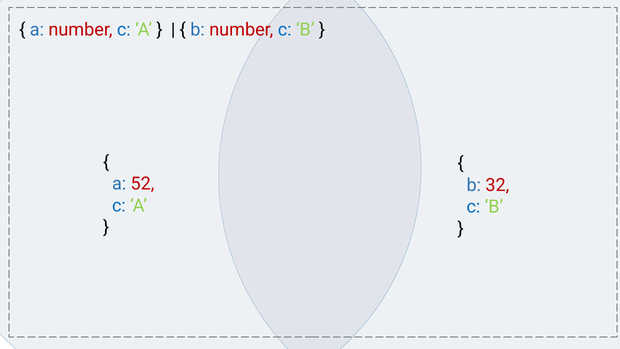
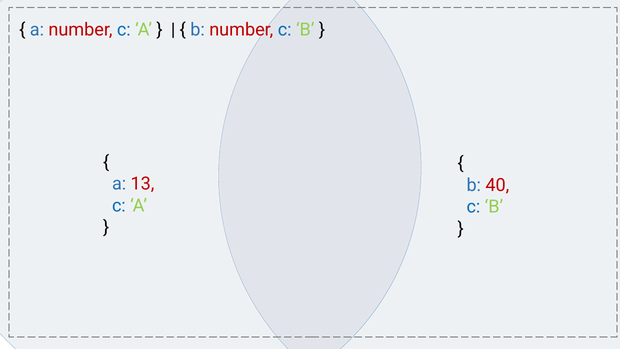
52: 52 -> 13 (143, 184)
32: 32 -> 40 (497, 185)
